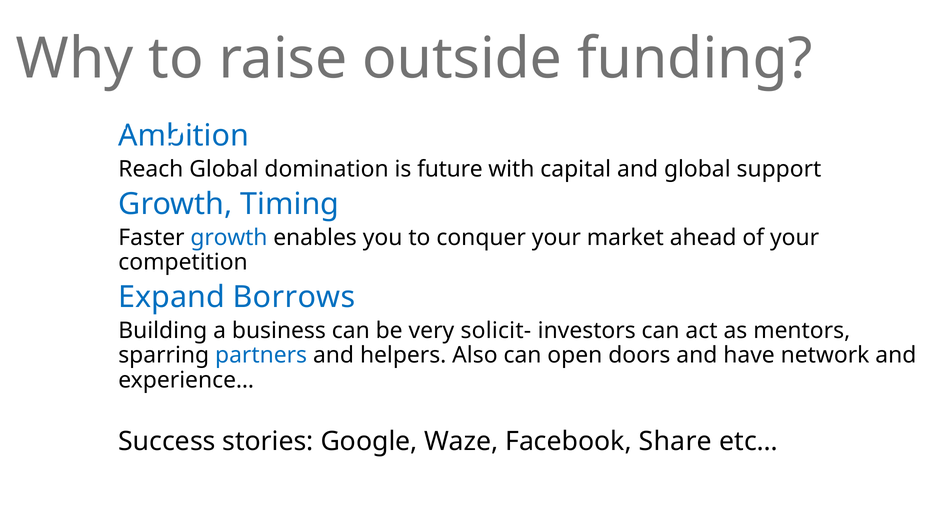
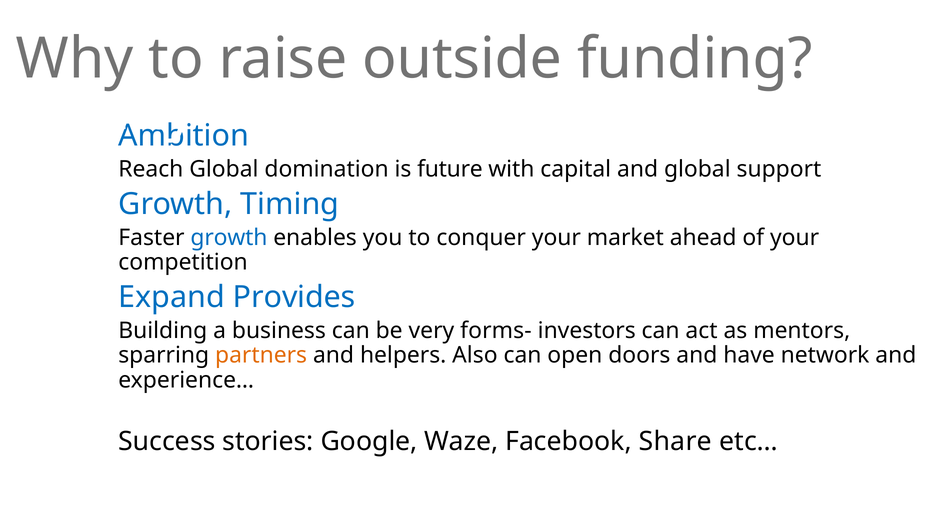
Borrows: Borrows -> Provides (294, 297)
solicit-: solicit- -> forms- (496, 331)
partners colour: blue -> orange (261, 355)
